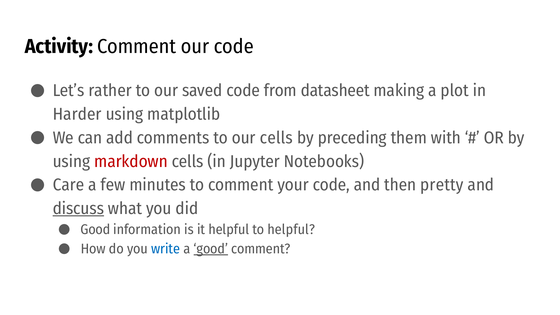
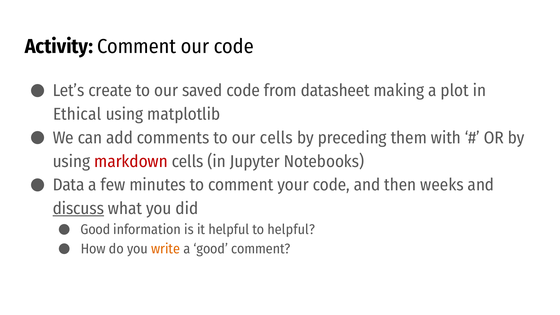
rather: rather -> create (110, 91)
Harder: Harder -> Ethical (77, 114)
Care: Care -> Data (69, 185)
pretty: pretty -> weeks (442, 185)
write colour: blue -> orange (166, 249)
good underline: present -> none (211, 249)
